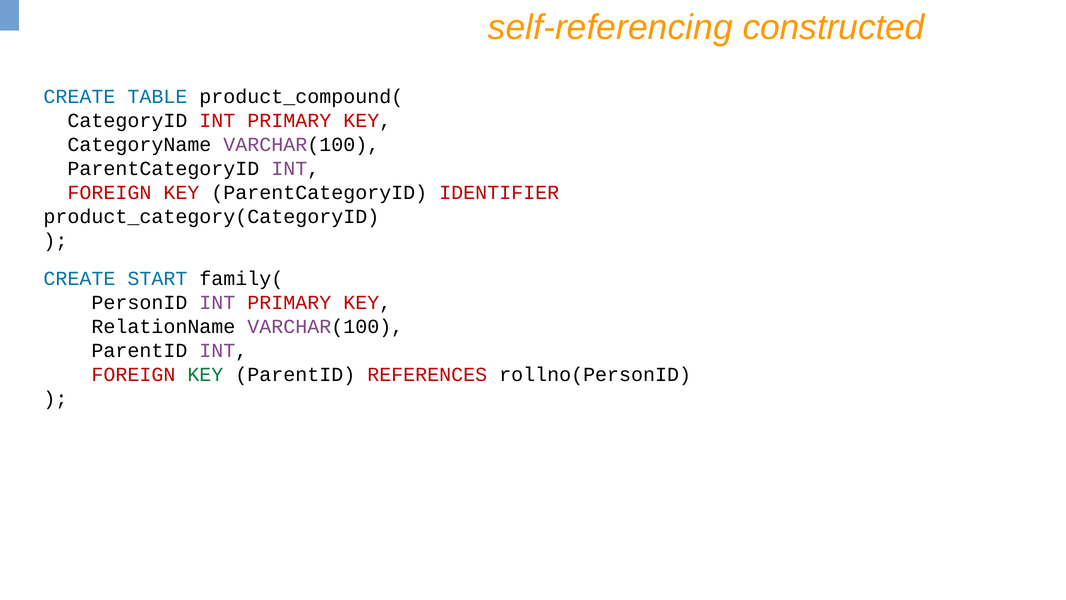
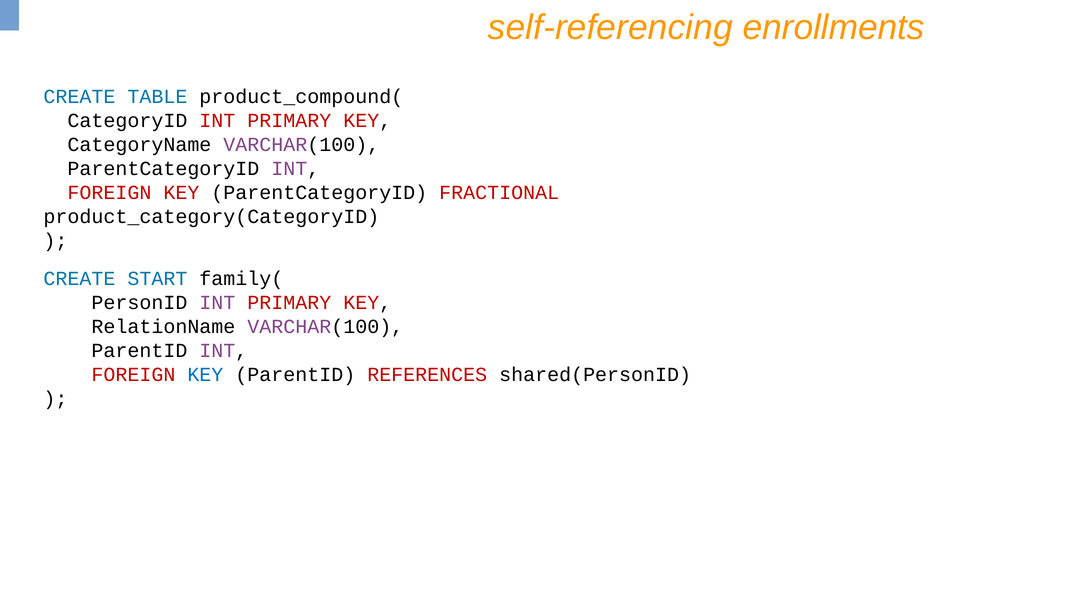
constructed: constructed -> enrollments (834, 28)
IDENTIFIER: IDENTIFIER -> FRACTIONAL (499, 193)
KEY colour: green -> blue (205, 374)
rollno(PersonID: rollno(PersonID -> shared(PersonID (595, 374)
